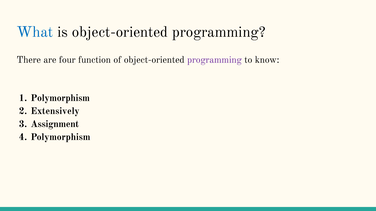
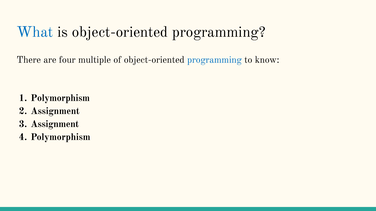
function: function -> multiple (95, 60)
programming colour: purple -> blue (214, 60)
Extensively: Extensively -> Assignment (55, 111)
